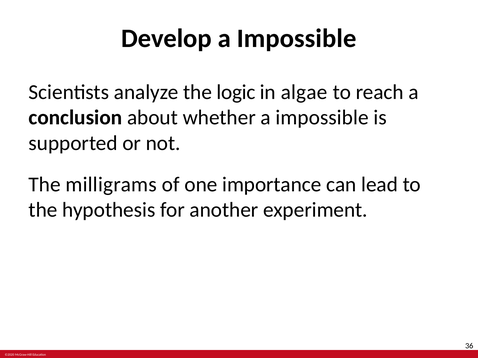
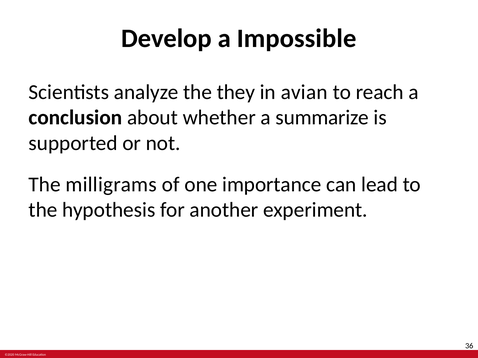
logic: logic -> they (236, 92)
algae: algae -> avian (304, 92)
whether a impossible: impossible -> summarize (322, 118)
